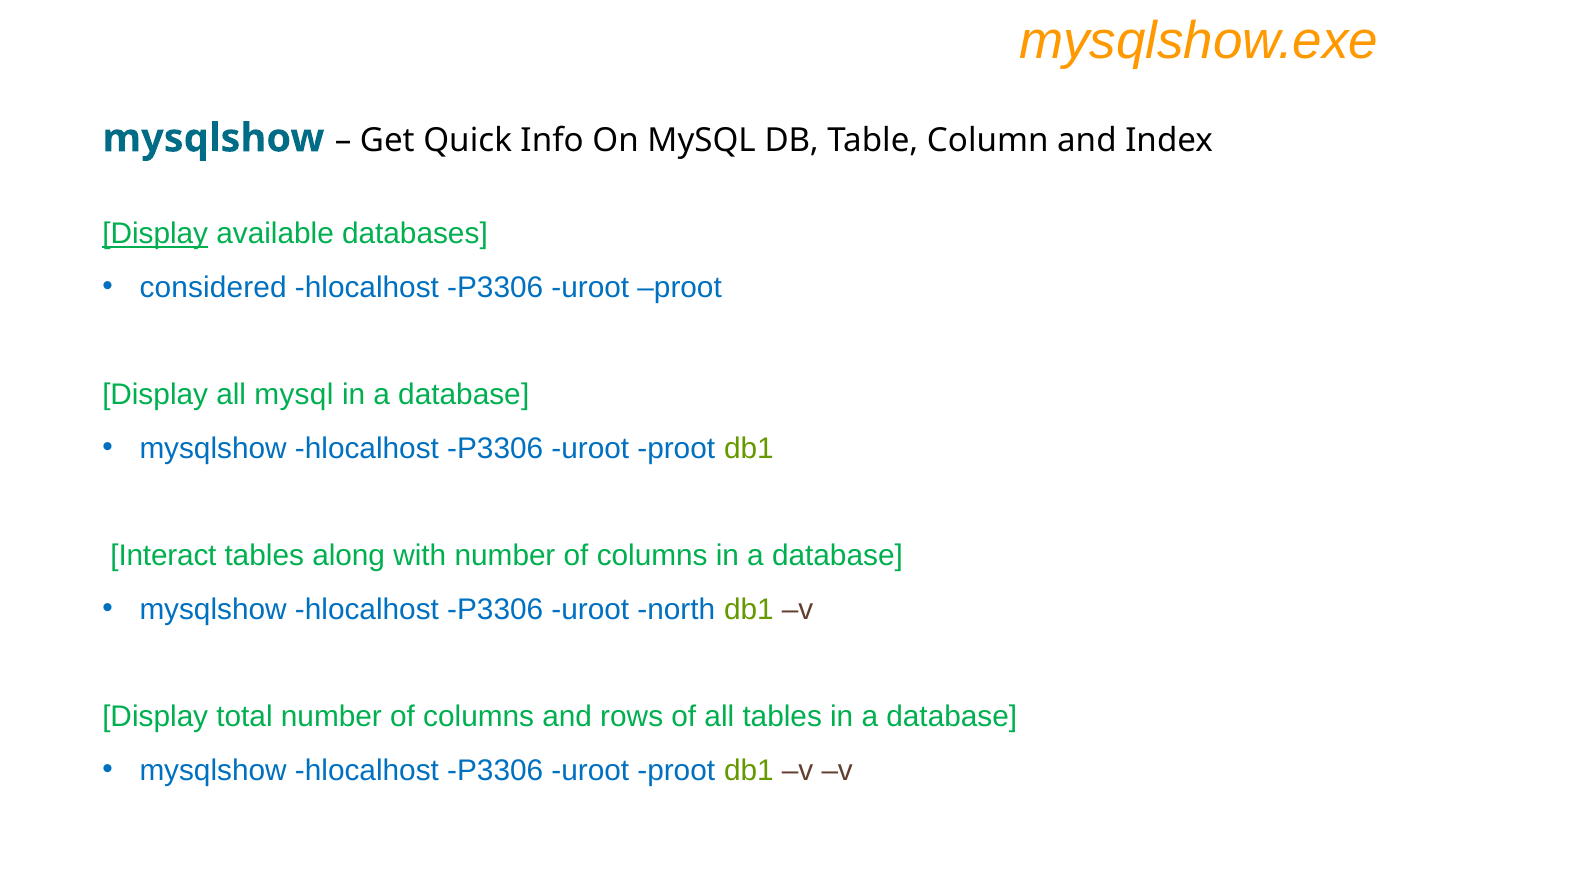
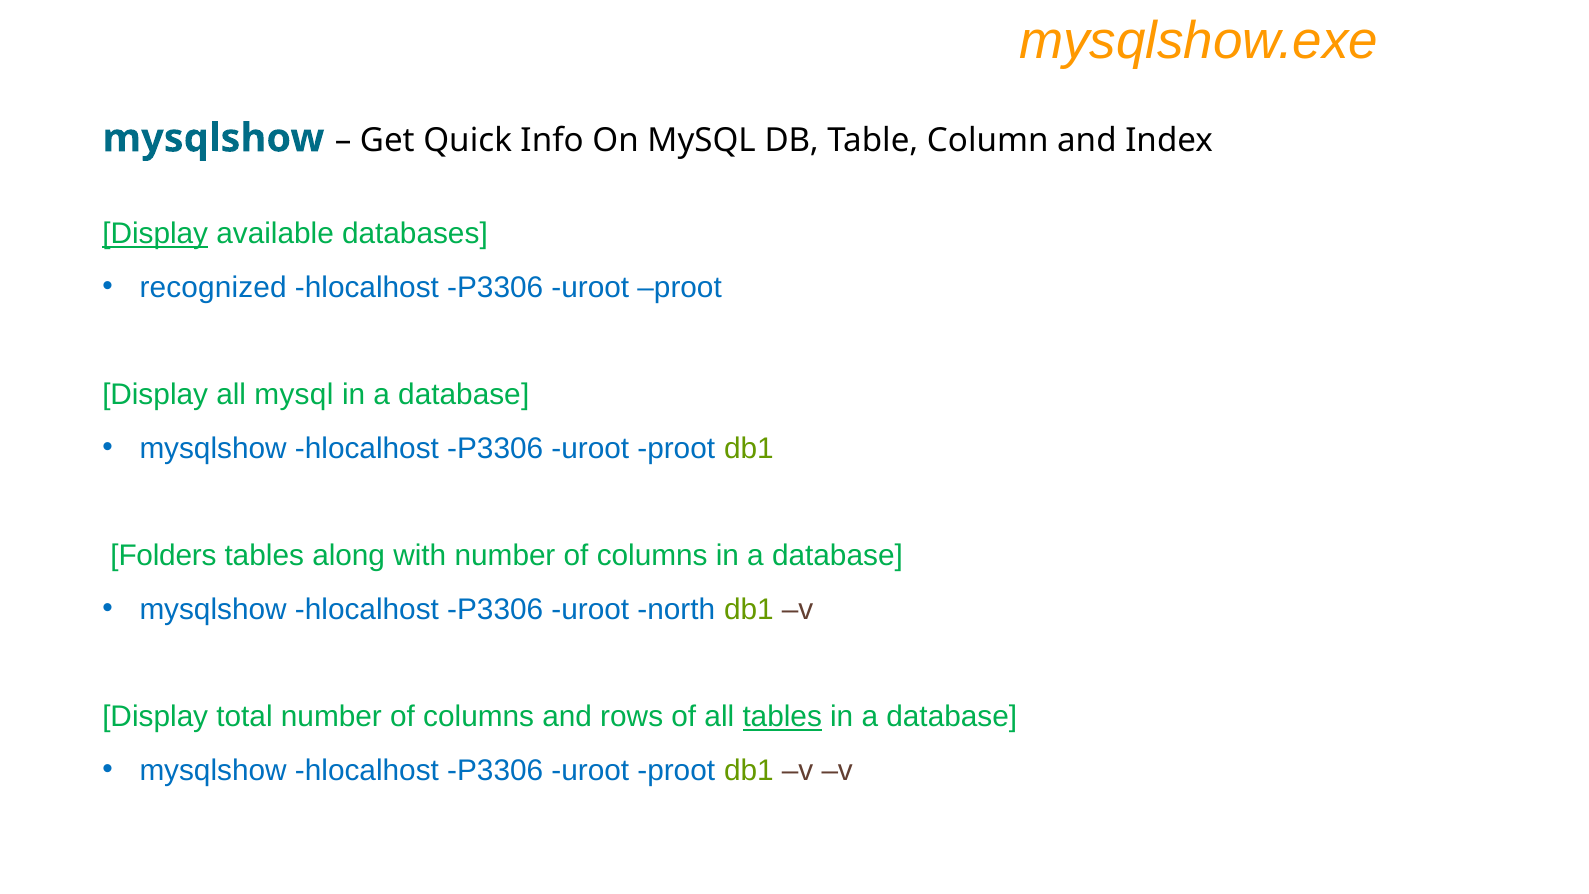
considered: considered -> recognized (213, 288)
Interact: Interact -> Folders (164, 556)
tables underline: none -> present (782, 717)
